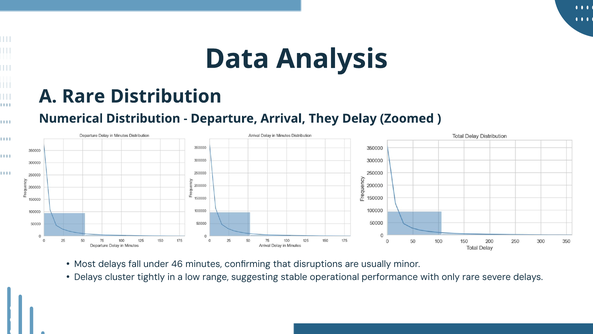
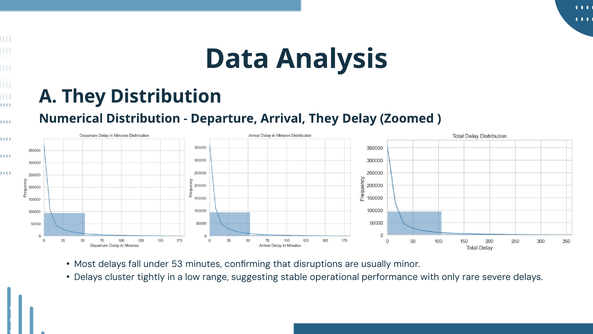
A Rare: Rare -> They (84, 96)
46: 46 -> 53 (177, 264)
